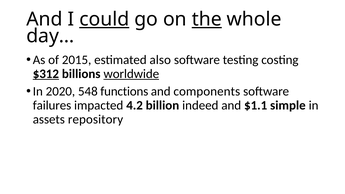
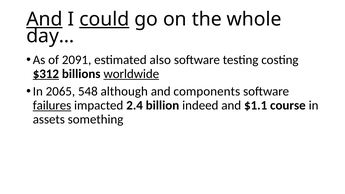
And underline: none -> present (44, 19)
the underline: present -> none (207, 19)
2015: 2015 -> 2091 (77, 60)
2020: 2020 -> 2065 (60, 91)
functions: functions -> although (124, 91)
failures underline: none -> present (52, 105)
4.2: 4.2 -> 2.4 (135, 105)
simple: simple -> course (288, 105)
repository: repository -> something (96, 119)
